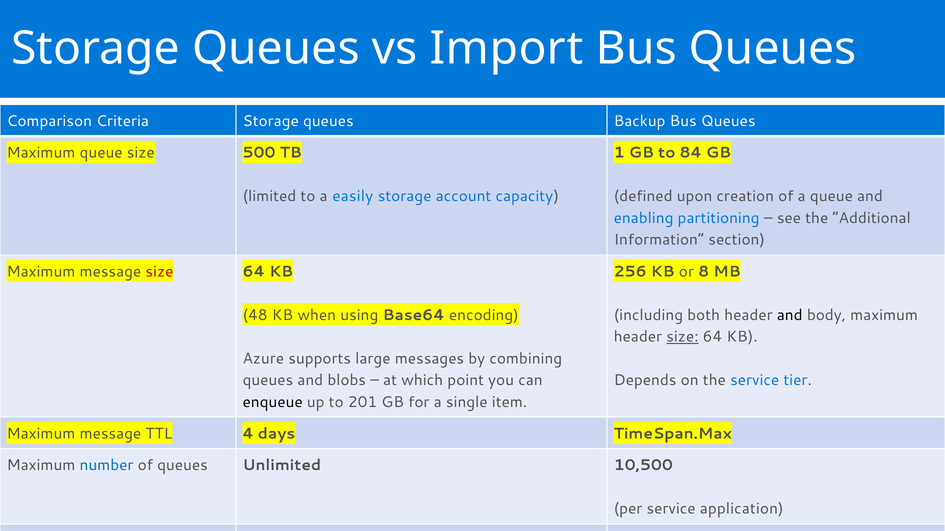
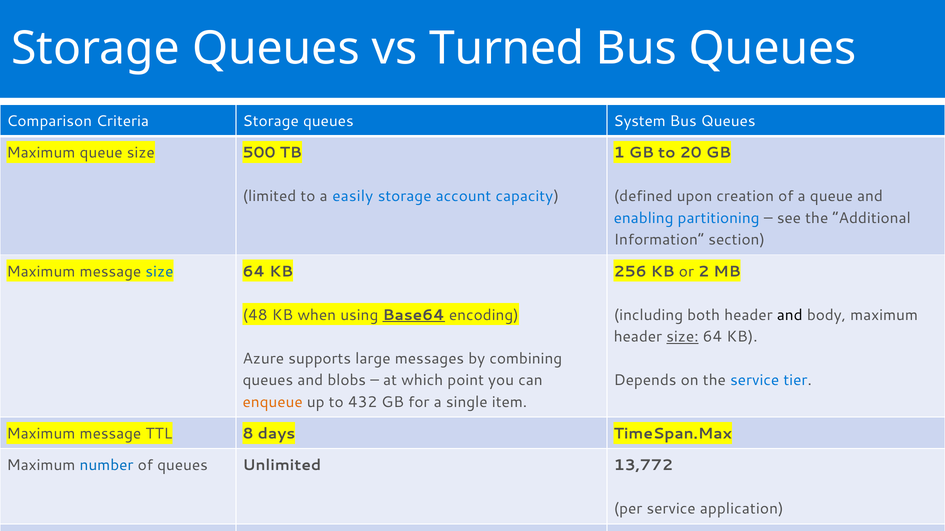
Import: Import -> Turned (507, 49)
Backup: Backup -> System (640, 121)
84: 84 -> 20 (691, 153)
size colour: red -> blue (159, 272)
8: 8 -> 2 (704, 272)
Base64 underline: none -> present (414, 315)
enqueue colour: black -> orange (273, 402)
201: 201 -> 432 (363, 402)
4: 4 -> 8 (248, 434)
10,500: 10,500 -> 13,772 (643, 466)
